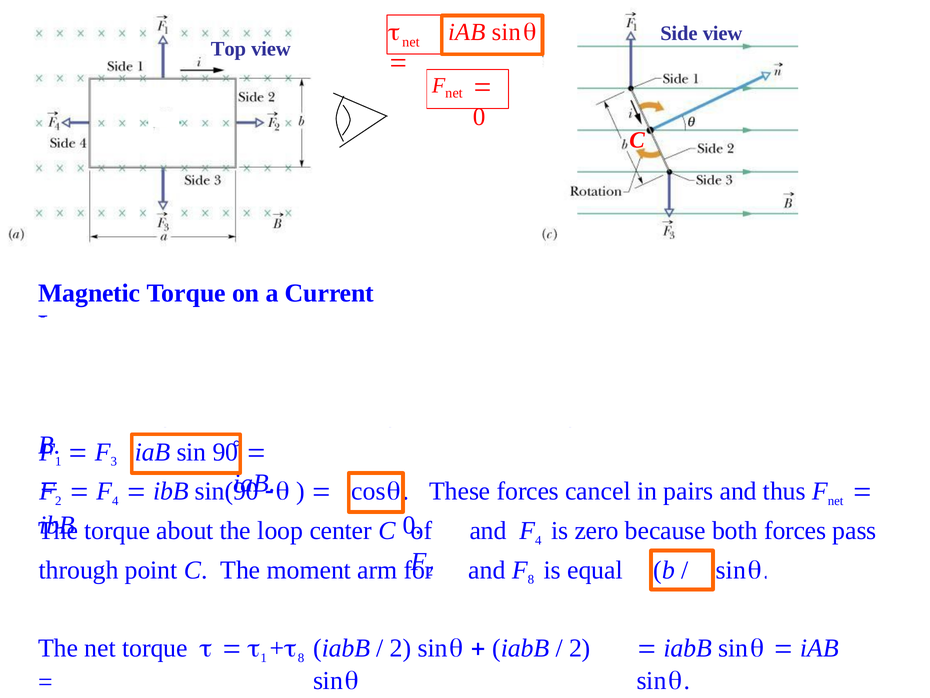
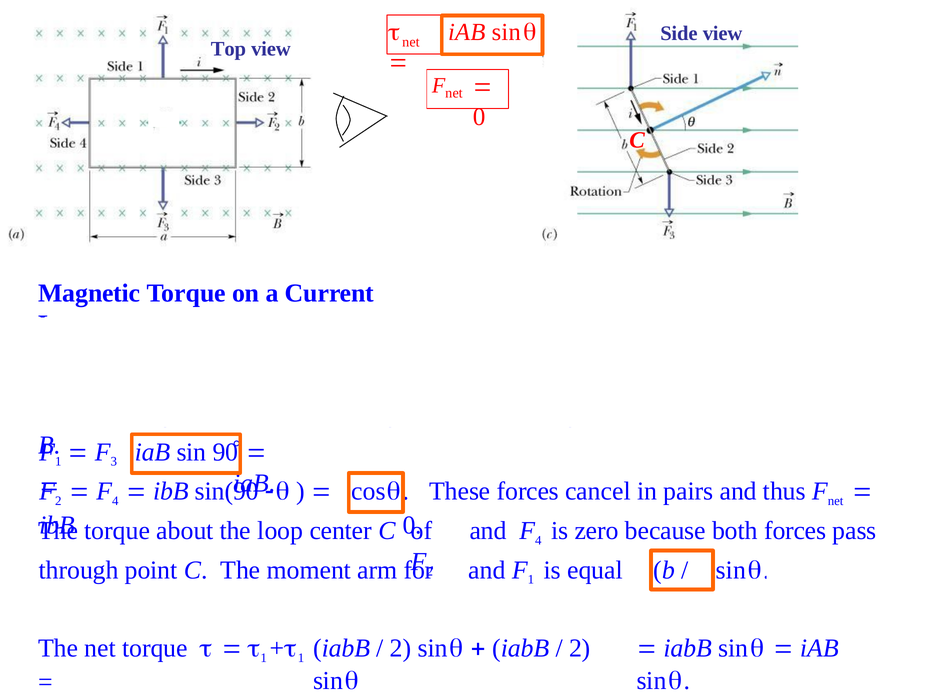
8: 8 -> 1 (531, 579)
8: 8 -> 1 (301, 657)
